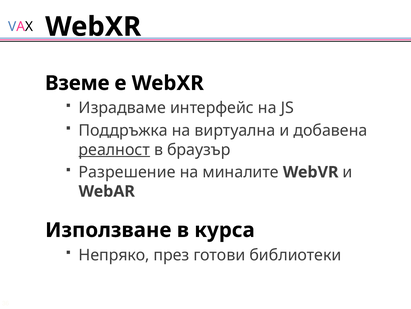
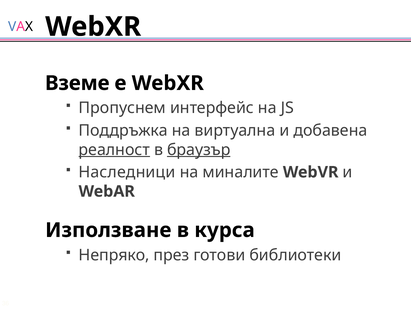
Израдваме: Израдваме -> Пропуснем (122, 108)
браузър underline: none -> present (199, 149)
Разрешение: Разрешение -> Наследници (127, 172)
